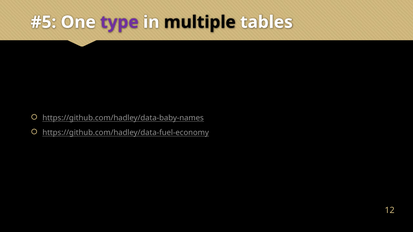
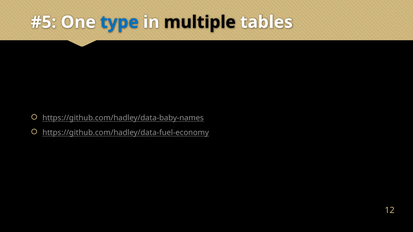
type colour: purple -> blue (119, 22)
